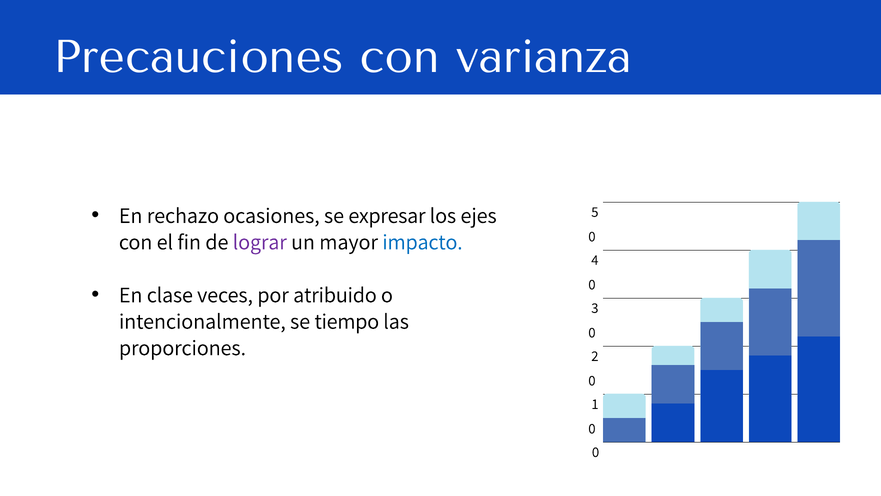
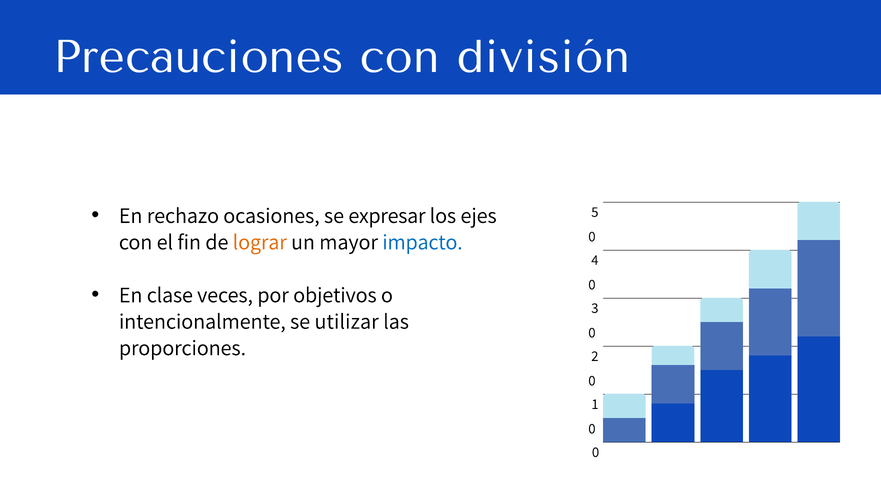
varianza: varianza -> división (544, 57)
lograr colour: purple -> orange (260, 242)
atribuido: atribuido -> objetivos (335, 295)
tiempo: tiempo -> utilizar (347, 321)
